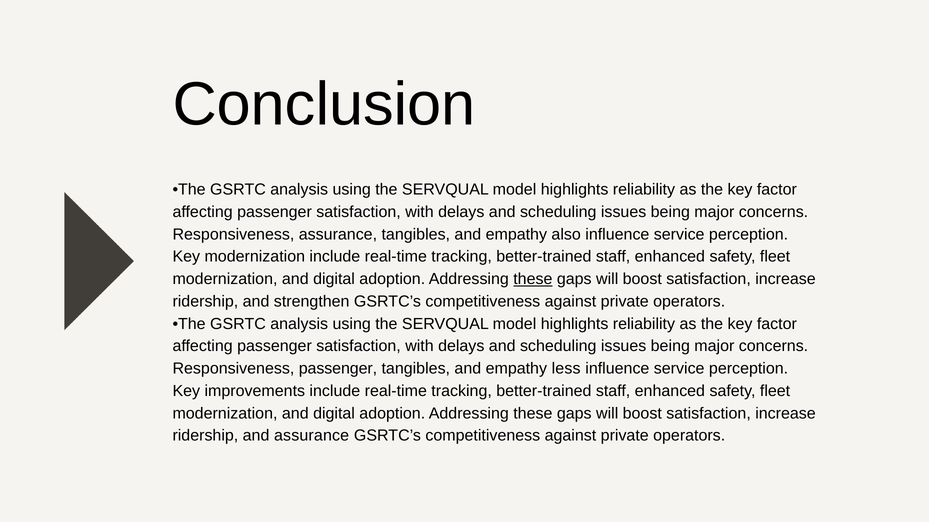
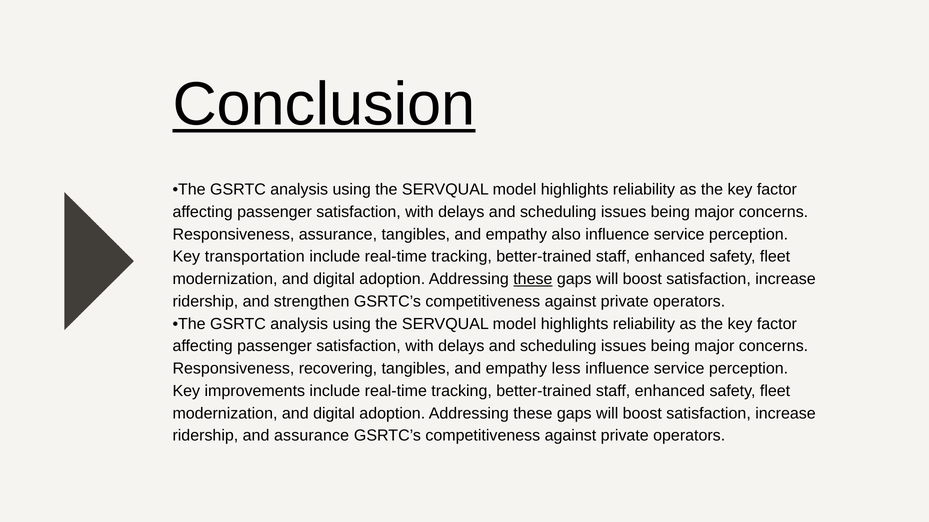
Conclusion underline: none -> present (324, 104)
Key modernization: modernization -> transportation (255, 257)
Responsiveness passenger: passenger -> recovering (338, 369)
